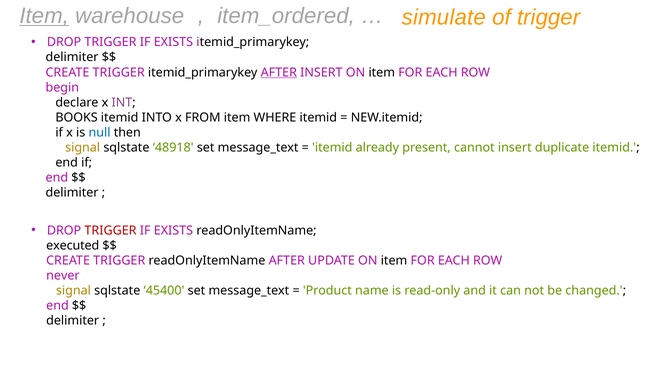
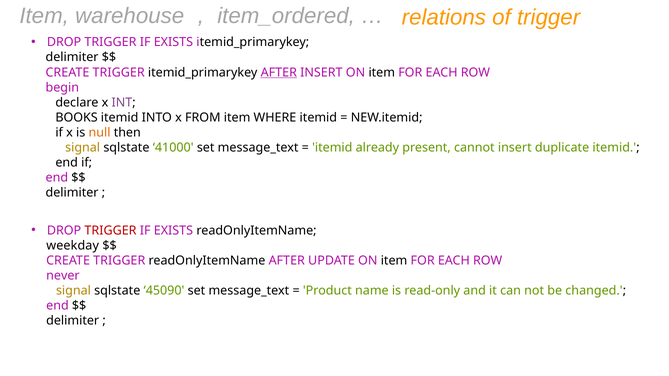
Item underline: present -> none (44, 16)
simulate: simulate -> relations (444, 17)
null colour: blue -> orange (100, 133)
48918: 48918 -> 41000 (173, 148)
executed: executed -> weekday (73, 246)
45400: 45400 -> 45090 (164, 291)
